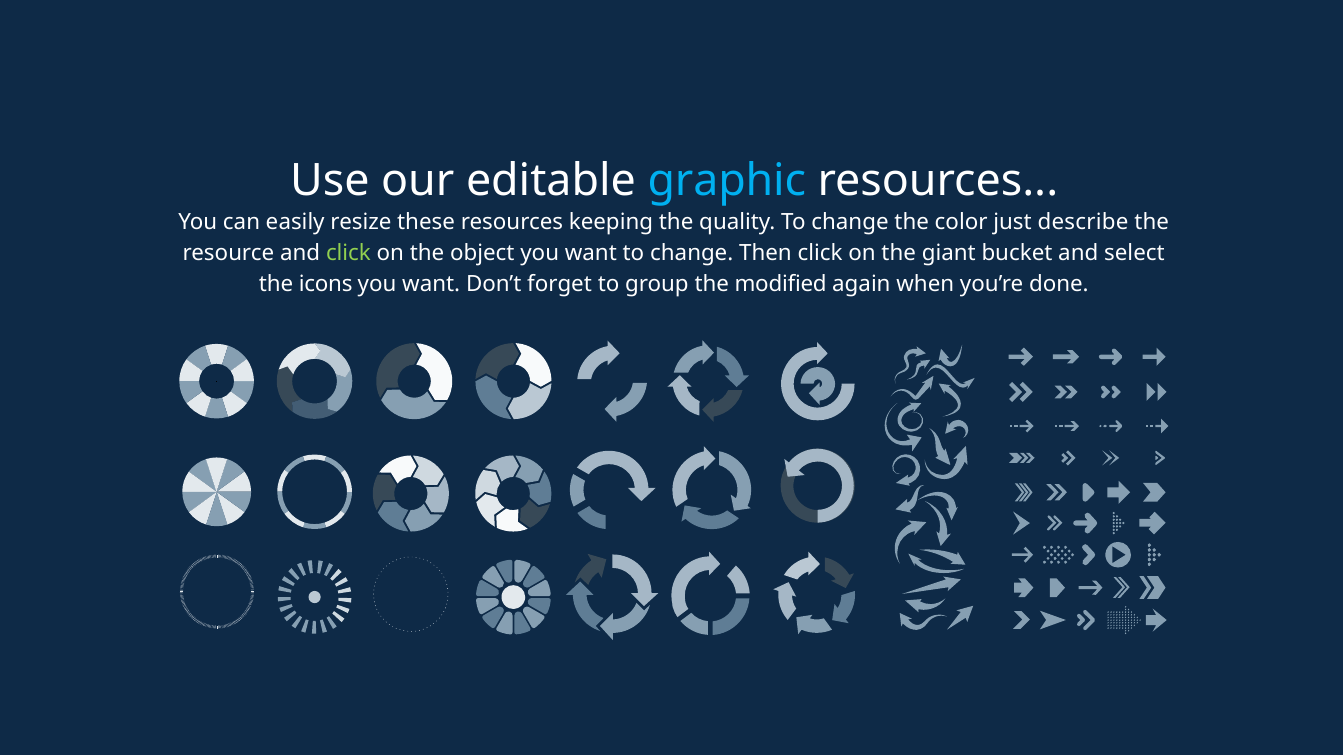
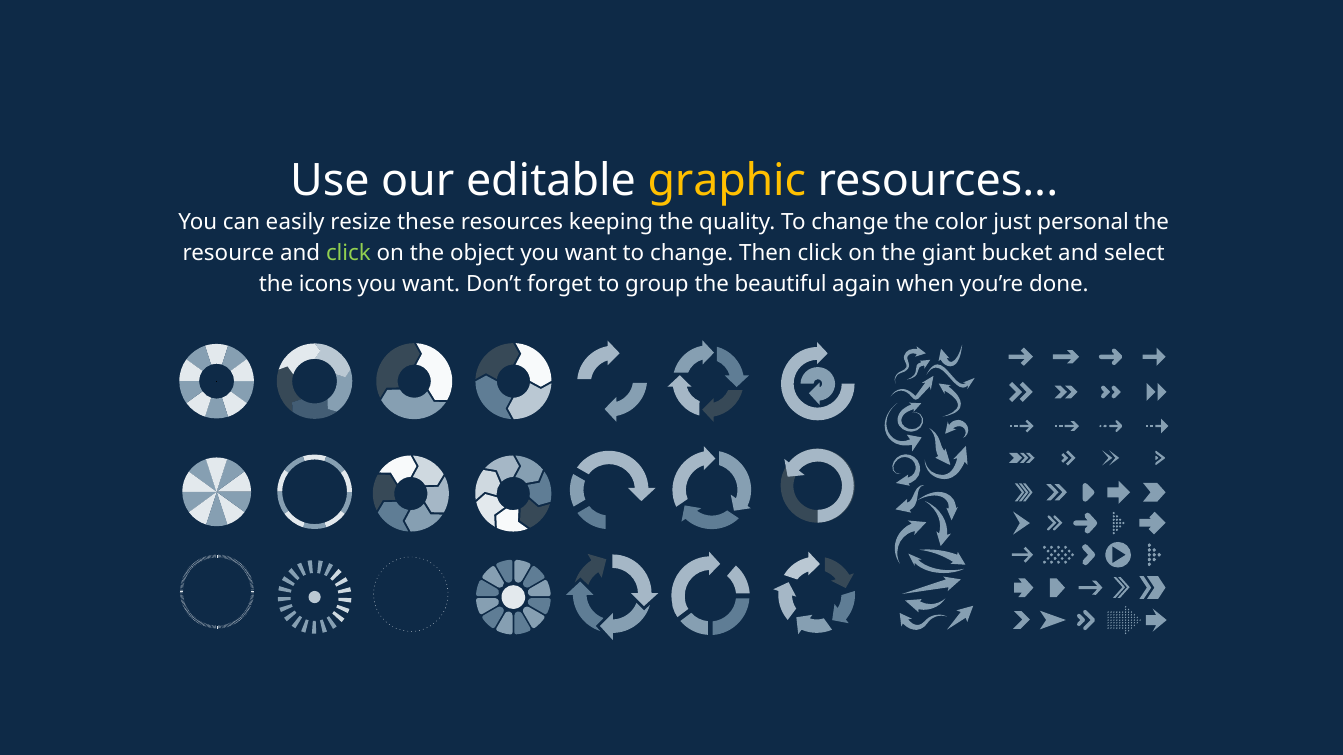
graphic colour: light blue -> yellow (727, 181)
describe: describe -> personal (1083, 222)
modified: modified -> beautiful (781, 284)
